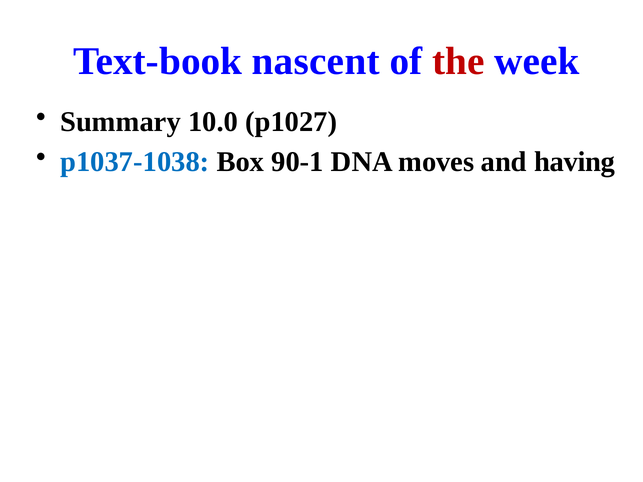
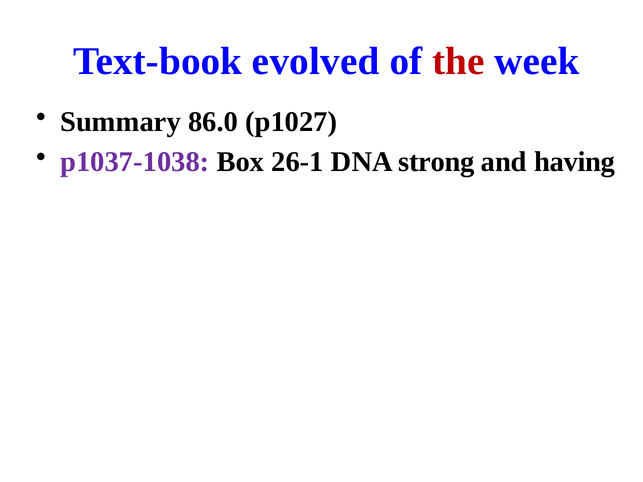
nascent: nascent -> evolved (316, 61)
10.0: 10.0 -> 86.0 (213, 122)
p1037-1038 colour: blue -> purple (135, 162)
90-1: 90-1 -> 26-1 (298, 162)
moves: moves -> strong (436, 162)
